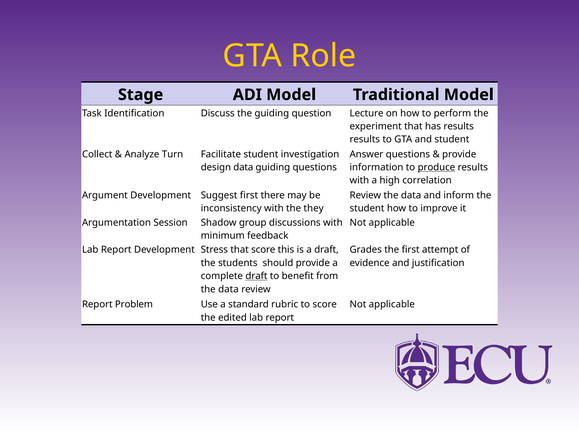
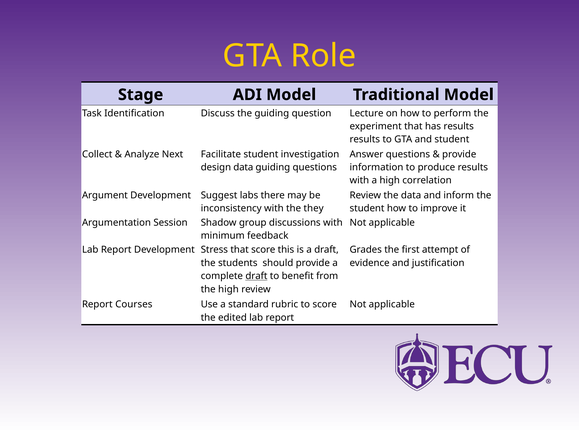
Turn: Turn -> Next (173, 154)
produce underline: present -> none (436, 167)
Suggest first: first -> labs (249, 195)
data: data -> high (228, 289)
Problem: Problem -> Courses (134, 305)
